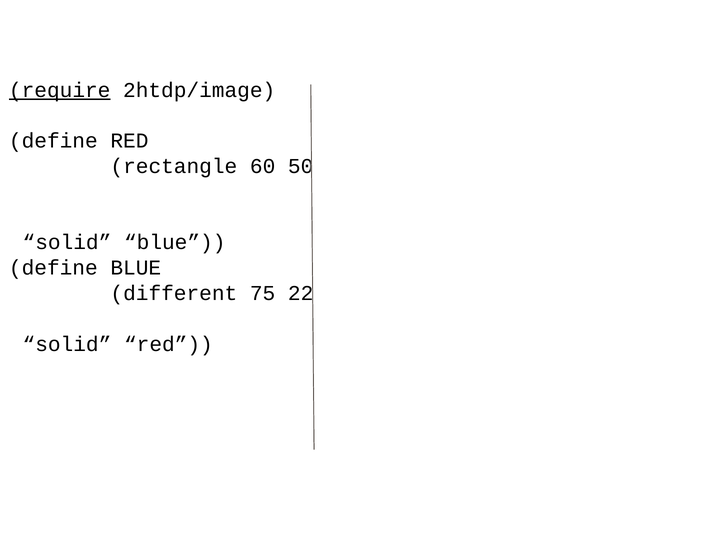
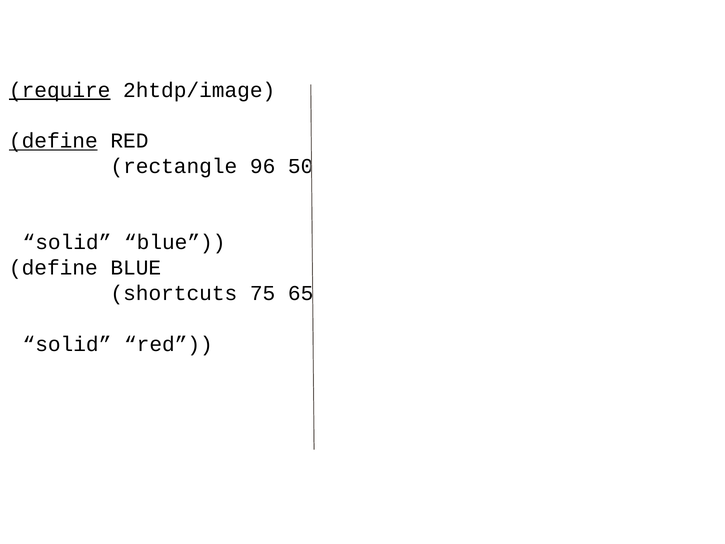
define underline: none -> present (53, 141)
60: 60 -> 96 (263, 166)
different: different -> shortcuts (174, 293)
22: 22 -> 65 (301, 293)
